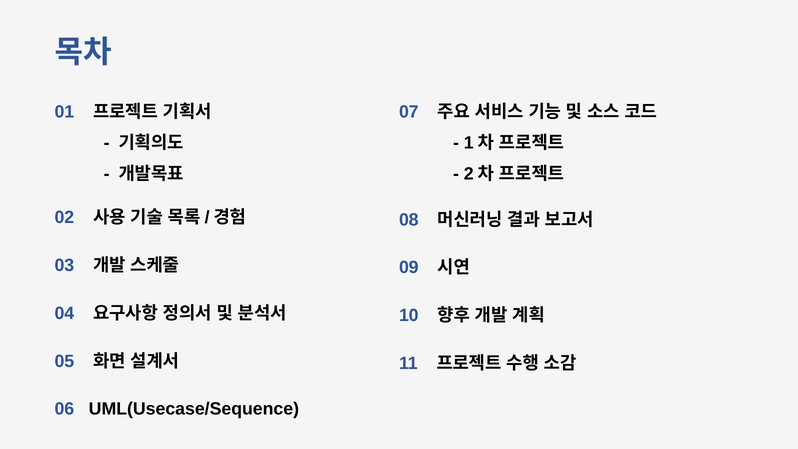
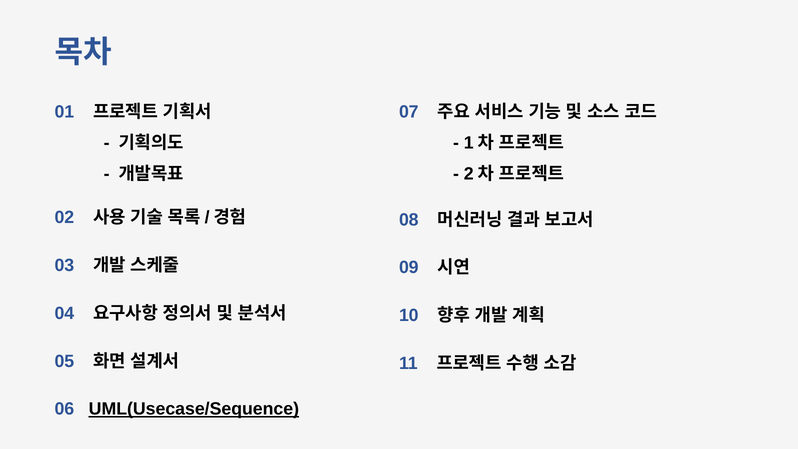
UML(Usecase/Sequence underline: none -> present (194, 409)
